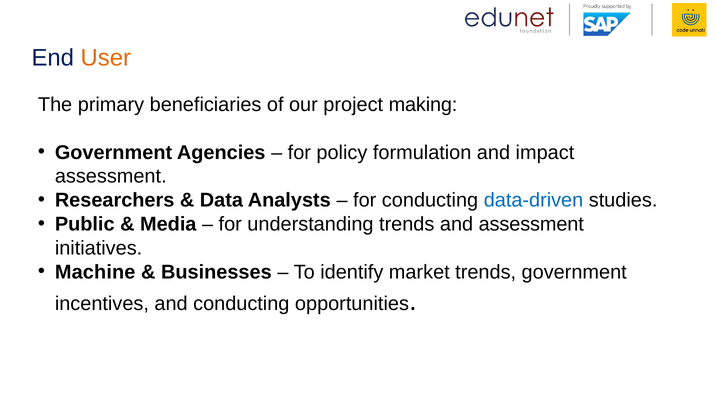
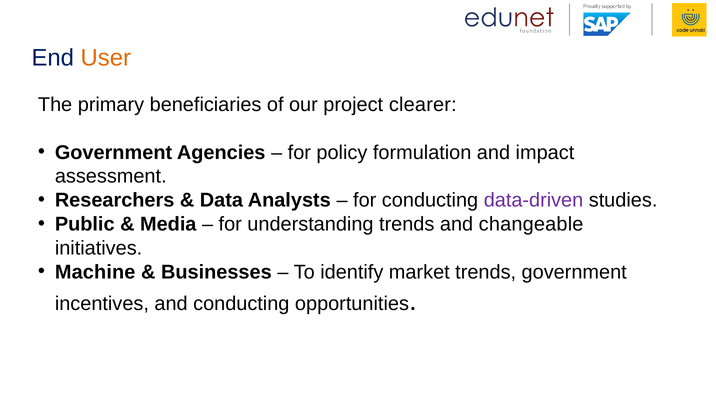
making: making -> clearer (423, 105)
data-driven colour: blue -> purple (534, 200)
and assessment: assessment -> changeable (531, 224)
